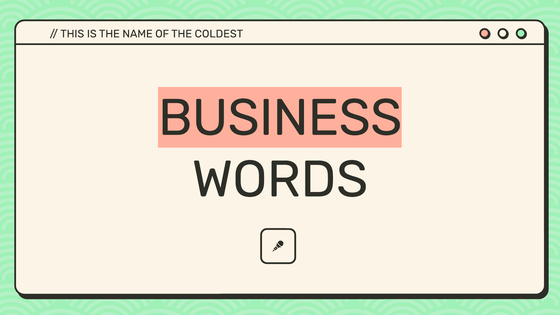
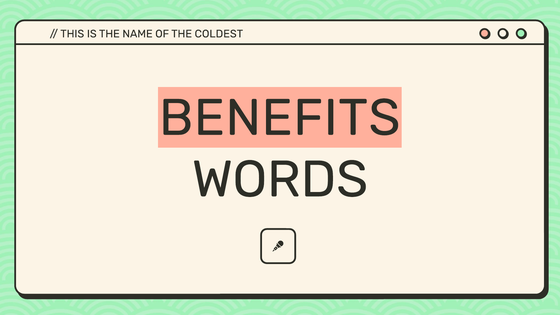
BUSINESS: BUSINESS -> BENEFITS (280, 118)
